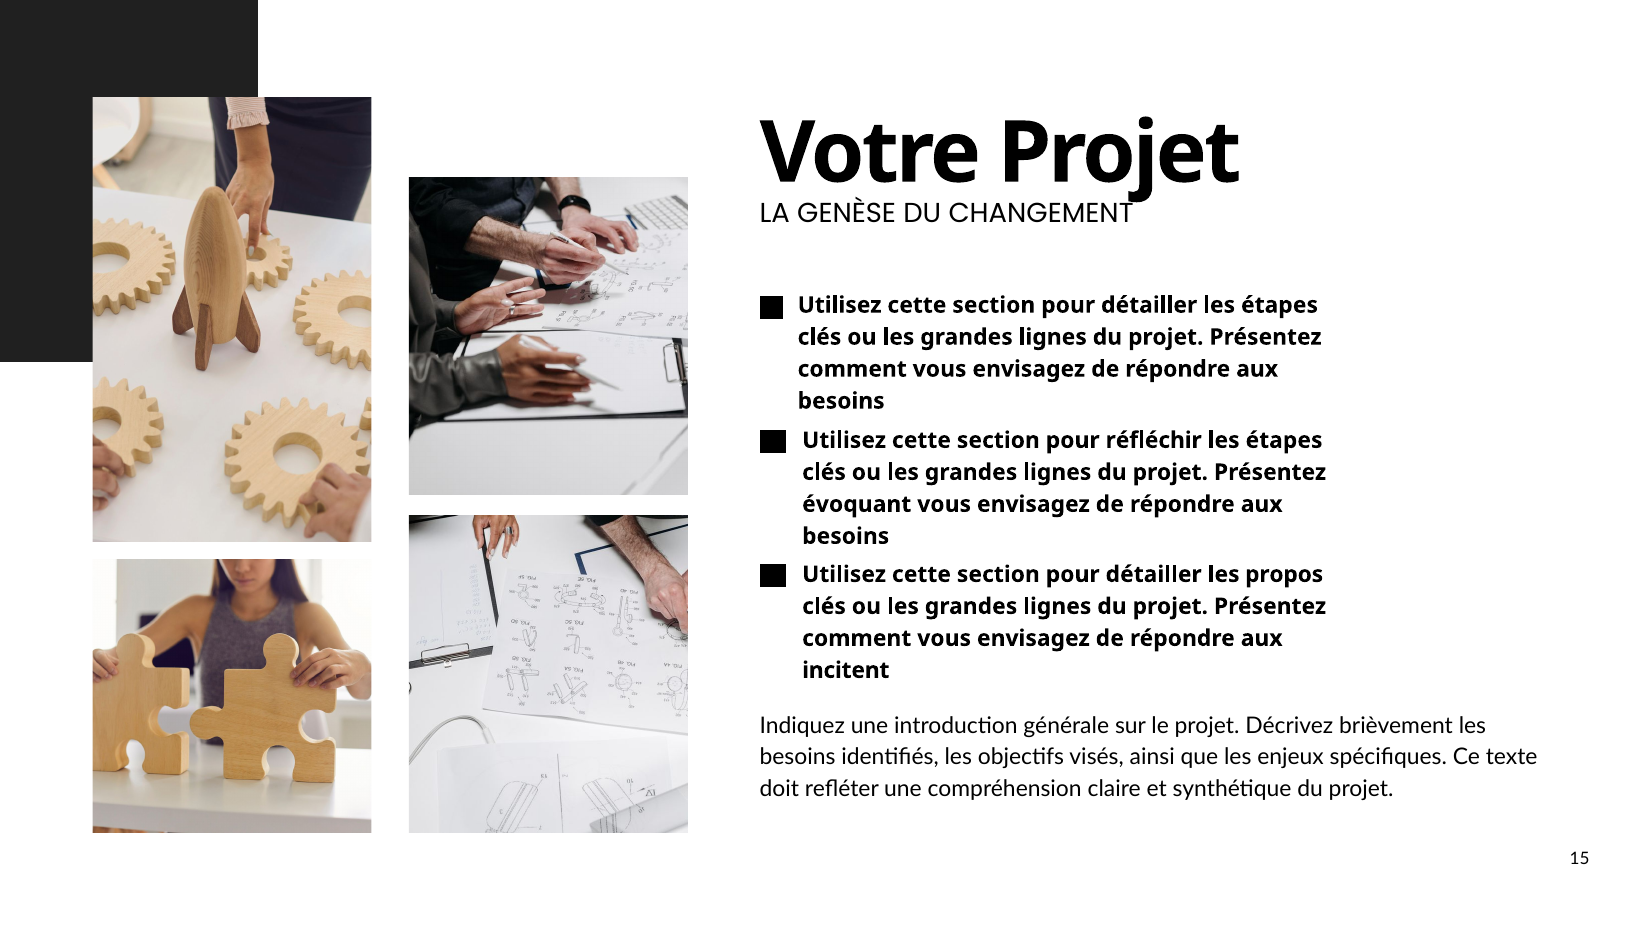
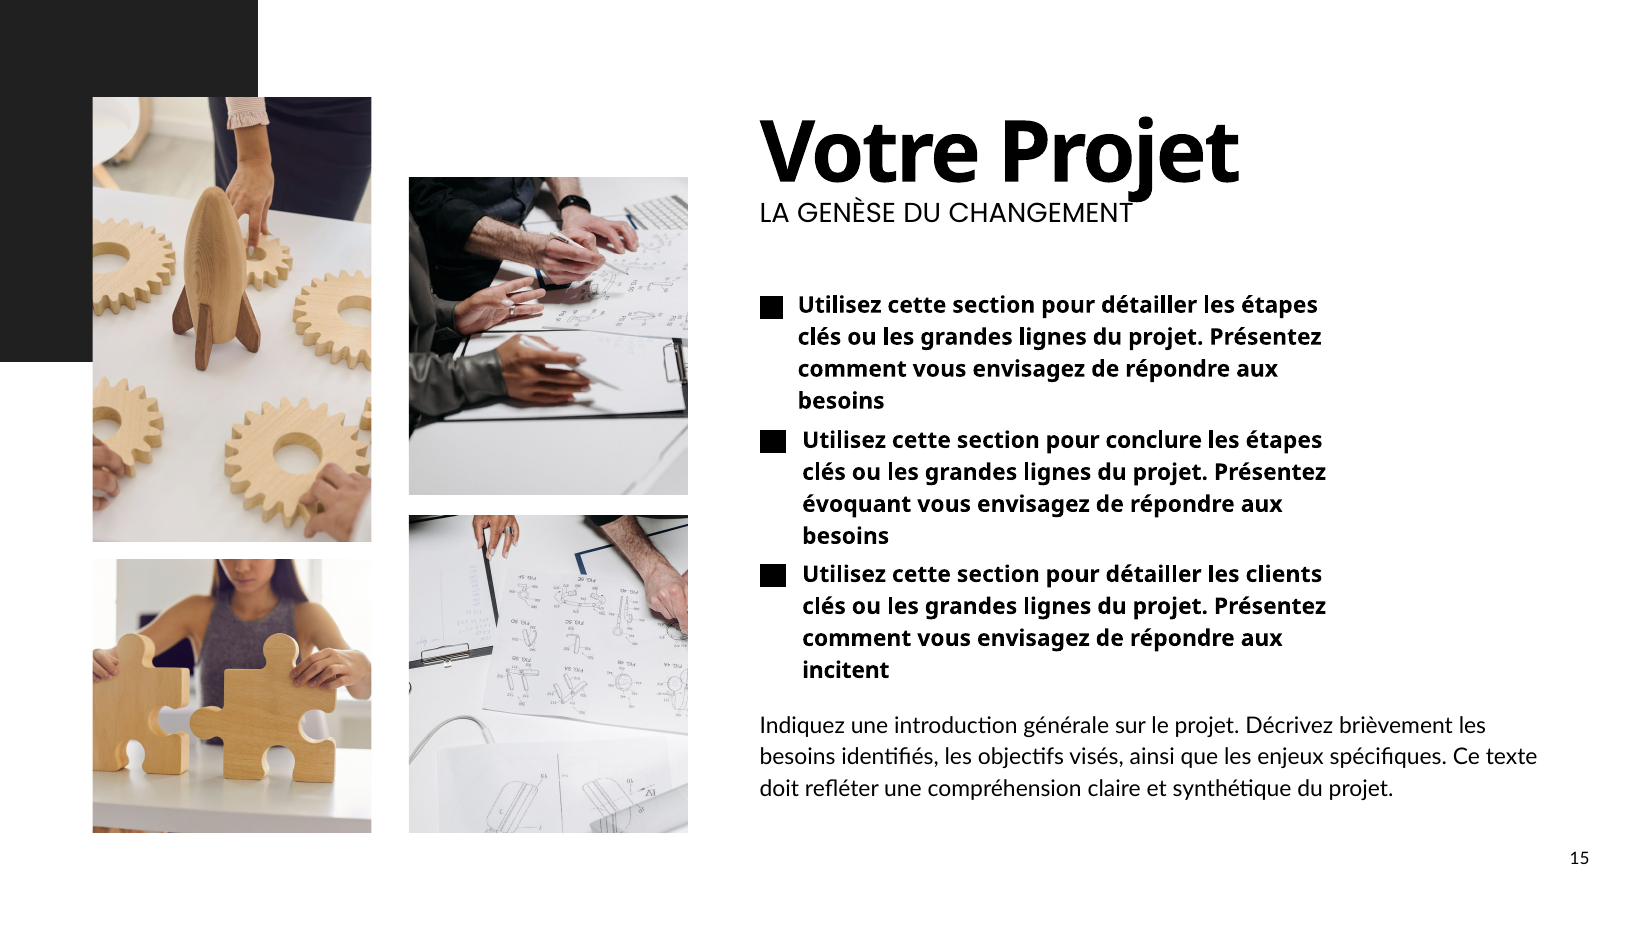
réfléchir: réfléchir -> conclure (1154, 440)
propos: propos -> clients (1284, 575)
